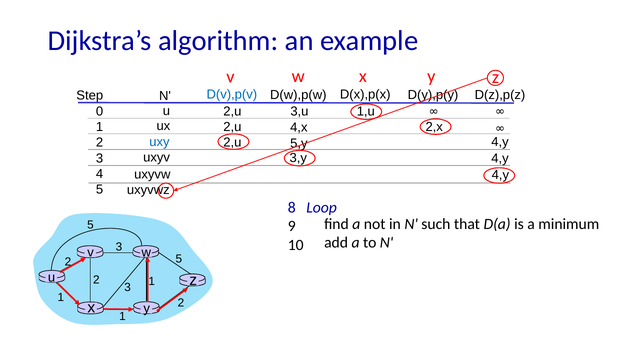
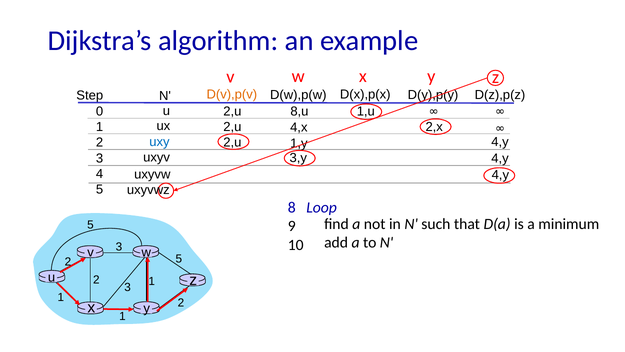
D(v),p(v colour: blue -> orange (232, 94)
3,u: 3,u -> 8,u (299, 111)
5,y: 5,y -> 1,y (299, 143)
